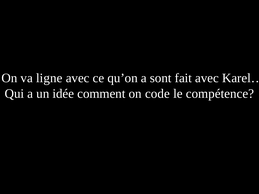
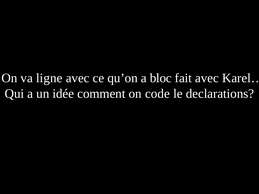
sont: sont -> bloc (161, 78)
compétence: compétence -> declarations (220, 94)
